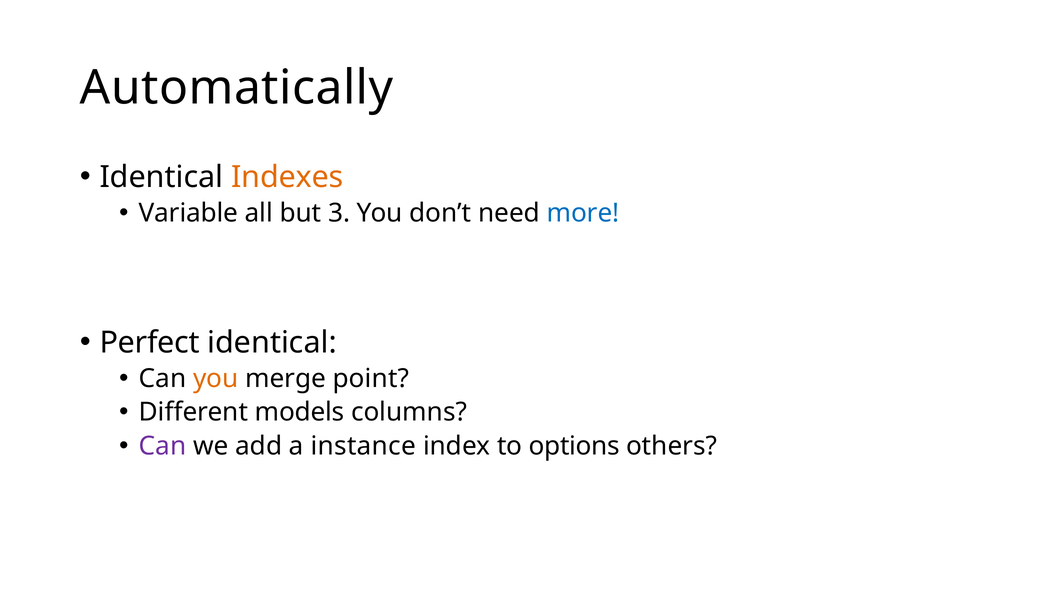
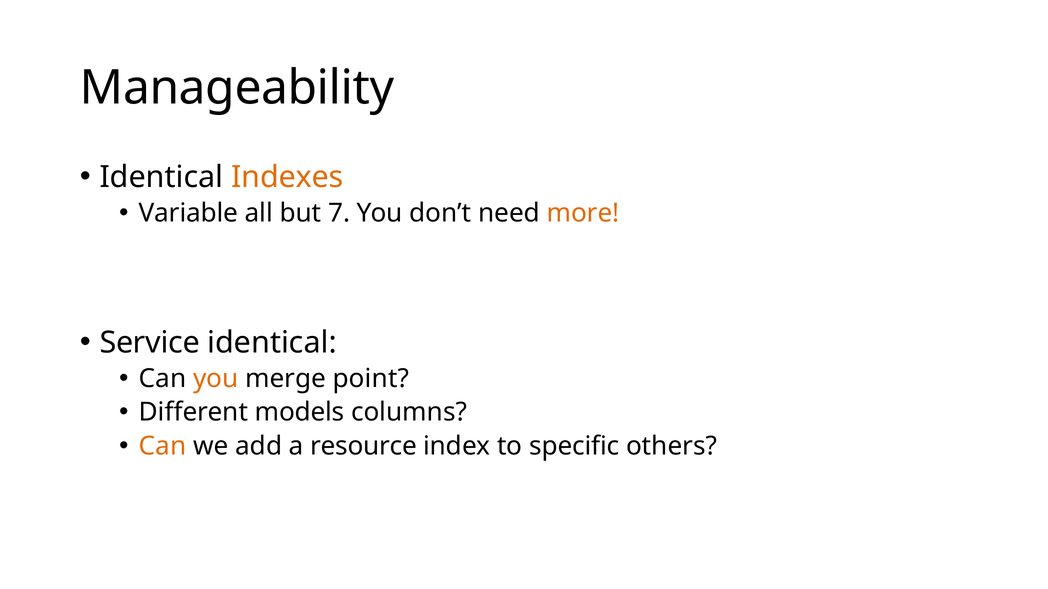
Automatically: Automatically -> Manageability (237, 88)
3: 3 -> 7 (339, 213)
more colour: blue -> orange (583, 213)
Perfect: Perfect -> Service (150, 343)
Can colour: purple -> orange (163, 446)
instance: instance -> resource (364, 446)
options: options -> specific (574, 446)
